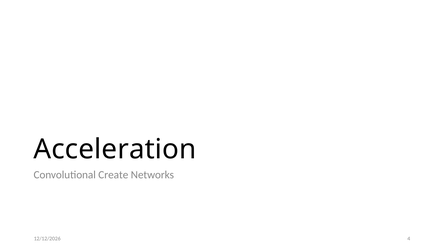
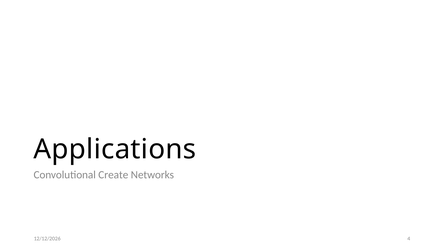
Acceleration: Acceleration -> Applications (115, 149)
